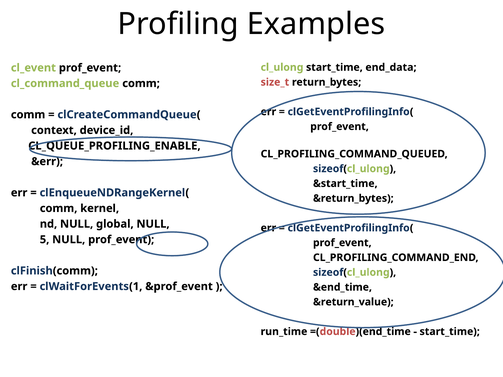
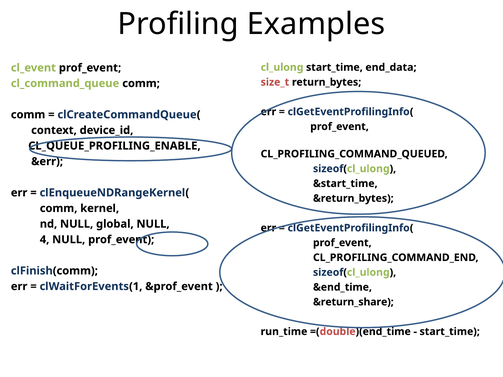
5: 5 -> 4 (45, 240)
&return_value: &return_value -> &return_share (353, 302)
